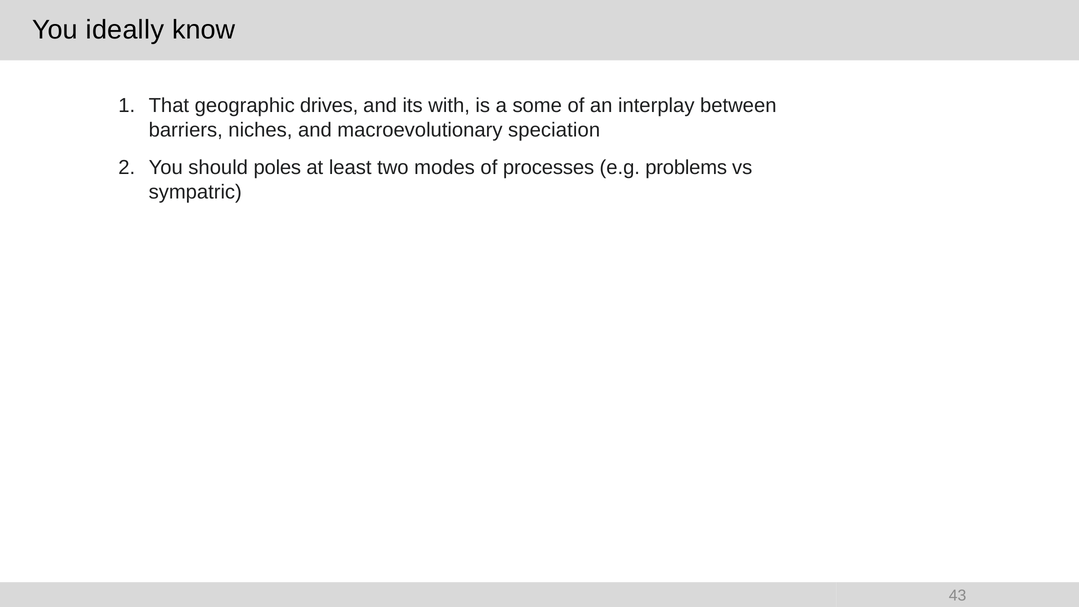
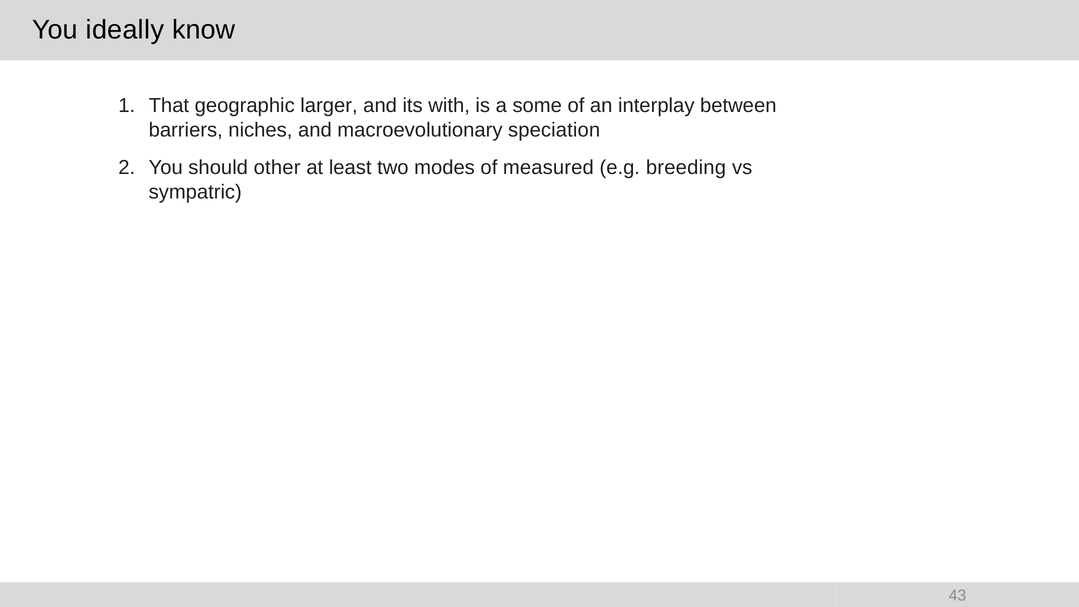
drives: drives -> larger (329, 106)
poles: poles -> other (277, 168)
processes: processes -> measured (548, 168)
problems: problems -> breeding (686, 168)
